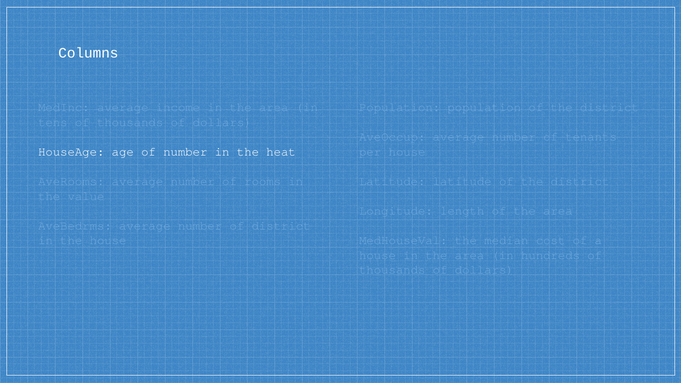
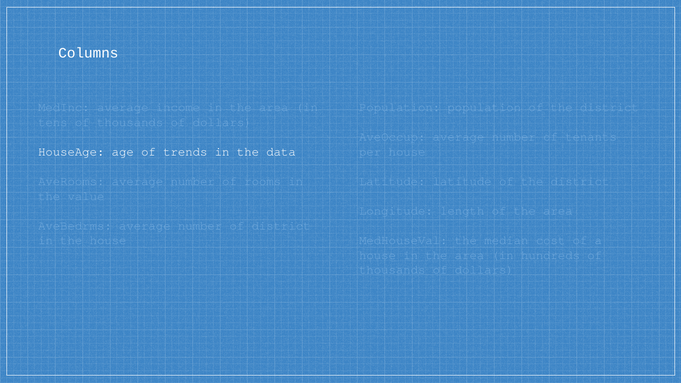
of number: number -> trends (185, 152)
heat: heat -> data (281, 152)
